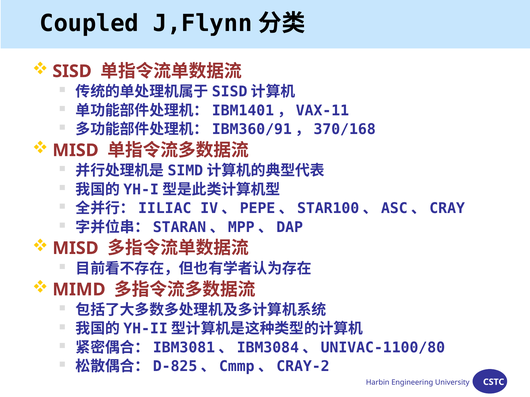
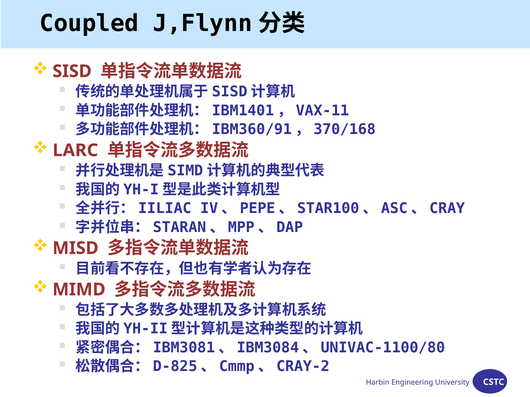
MISD: MISD -> LARC (75, 150)
